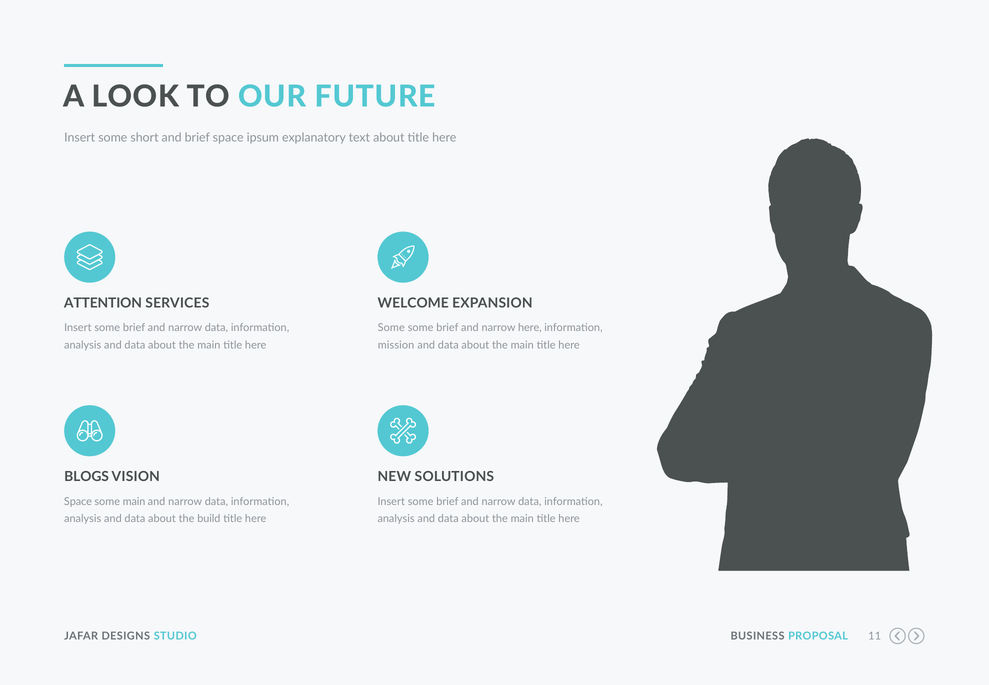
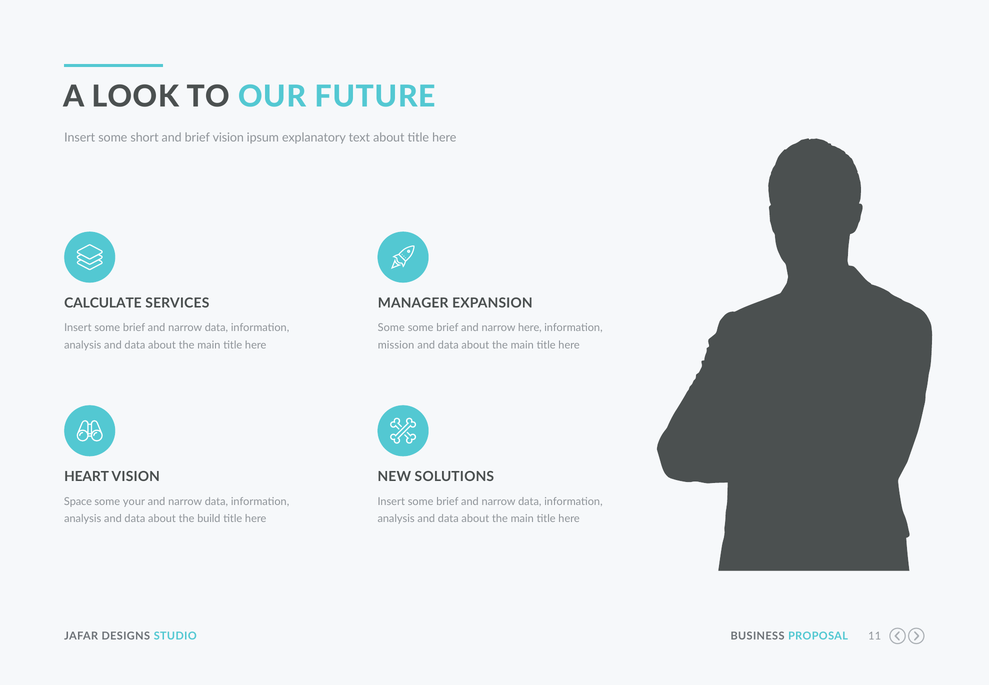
brief space: space -> vision (228, 138)
ATTENTION: ATTENTION -> CALCULATE (103, 303)
WELCOME: WELCOME -> MANAGER (413, 303)
BLOGS: BLOGS -> HEART (87, 476)
some main: main -> your (134, 501)
